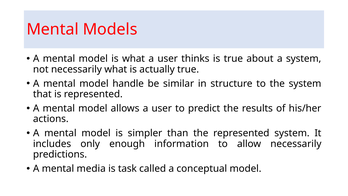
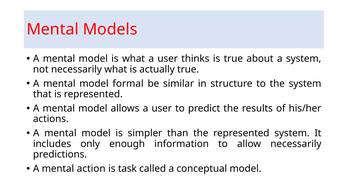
handle: handle -> formal (128, 83)
media: media -> action (91, 168)
